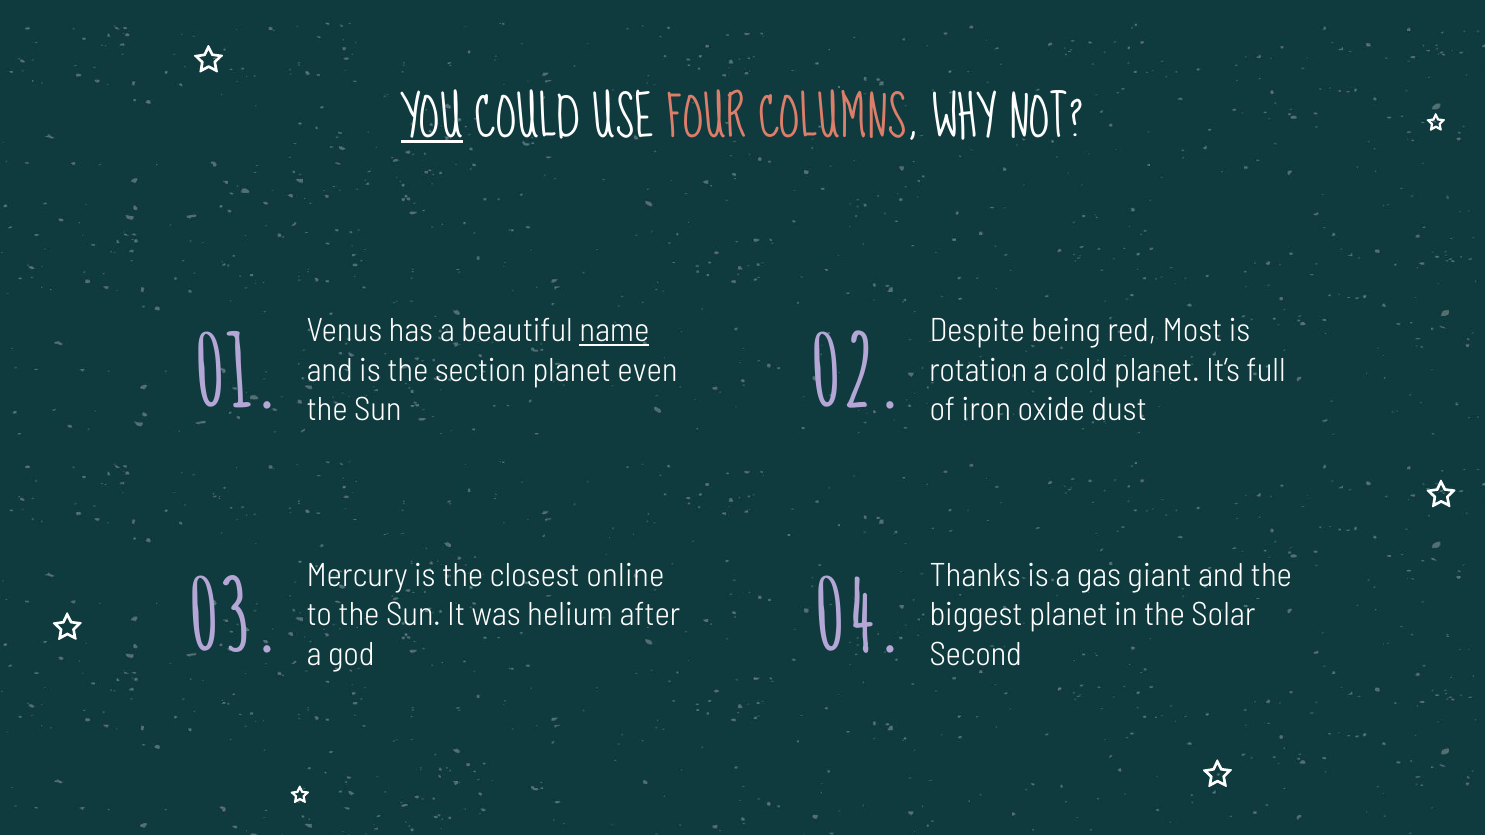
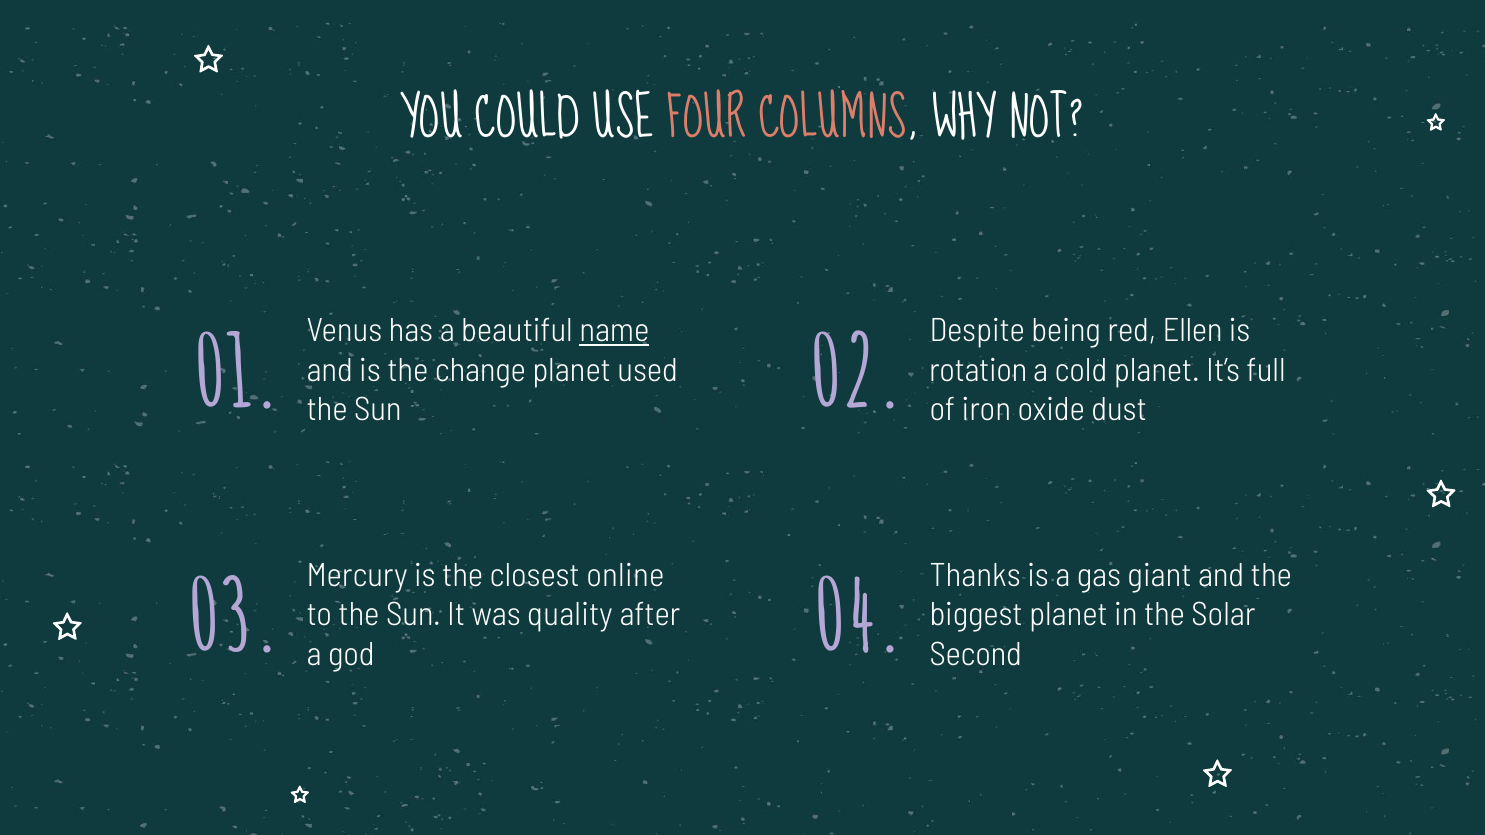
YOU underline: present -> none (432, 120)
Most: Most -> Ellen (1193, 331)
section: section -> change (480, 370)
even: even -> used (648, 370)
helium: helium -> quality (570, 615)
